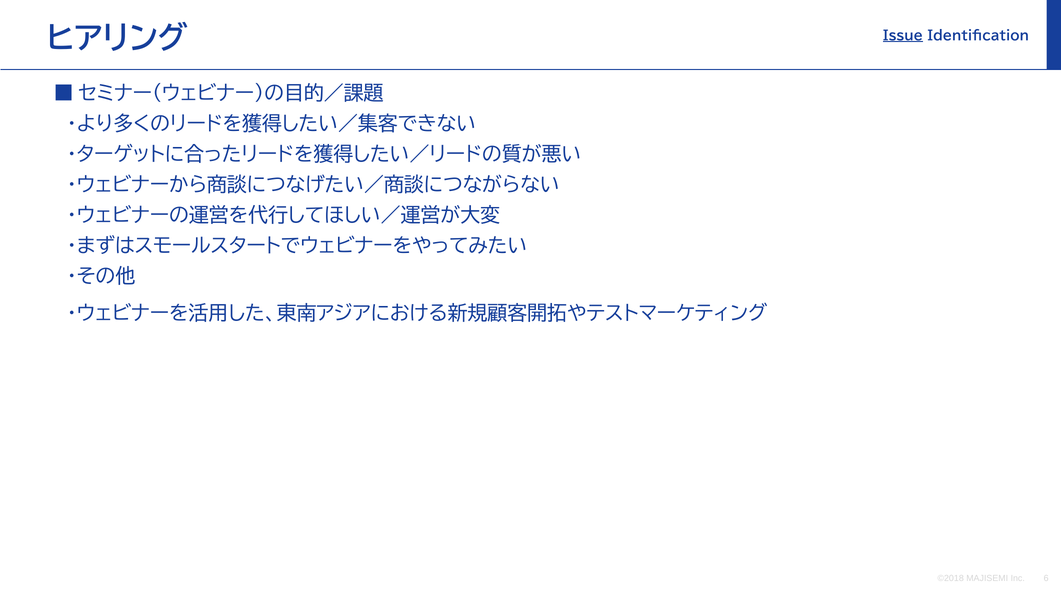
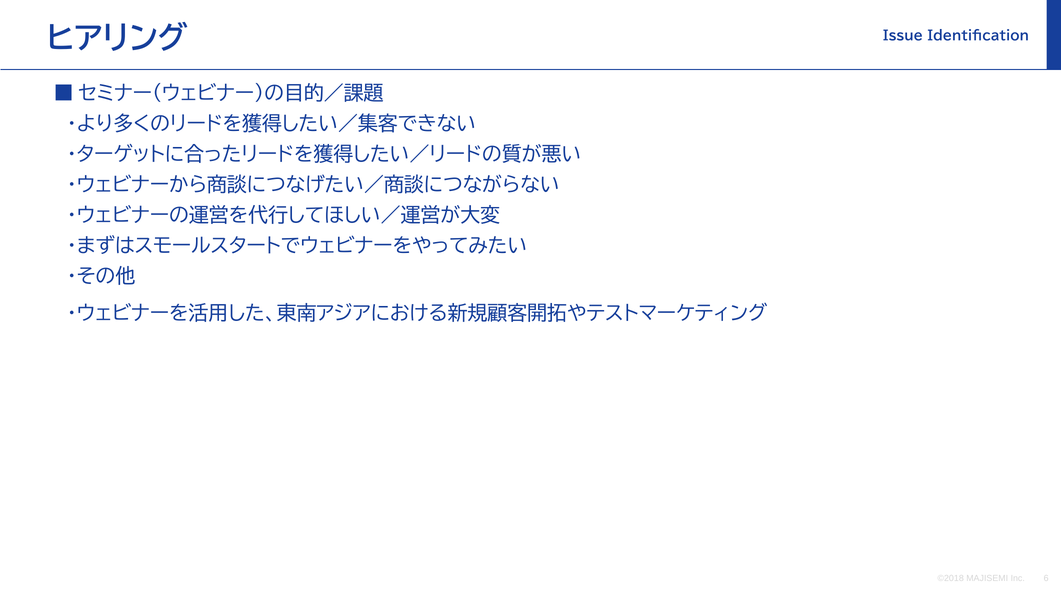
Issue underline: present -> none (903, 36)
